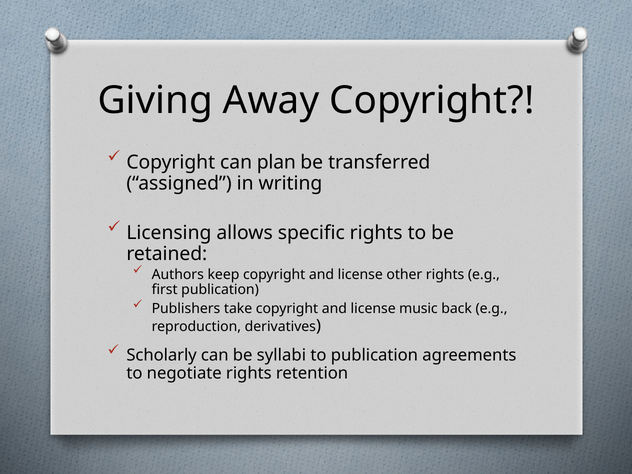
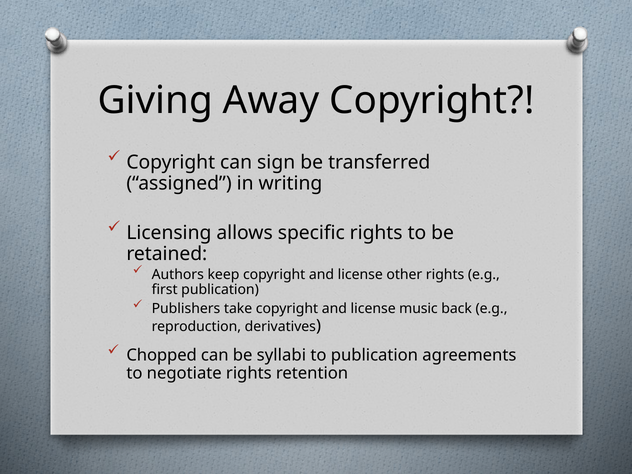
plan: plan -> sign (276, 163)
Scholarly: Scholarly -> Chopped (162, 355)
